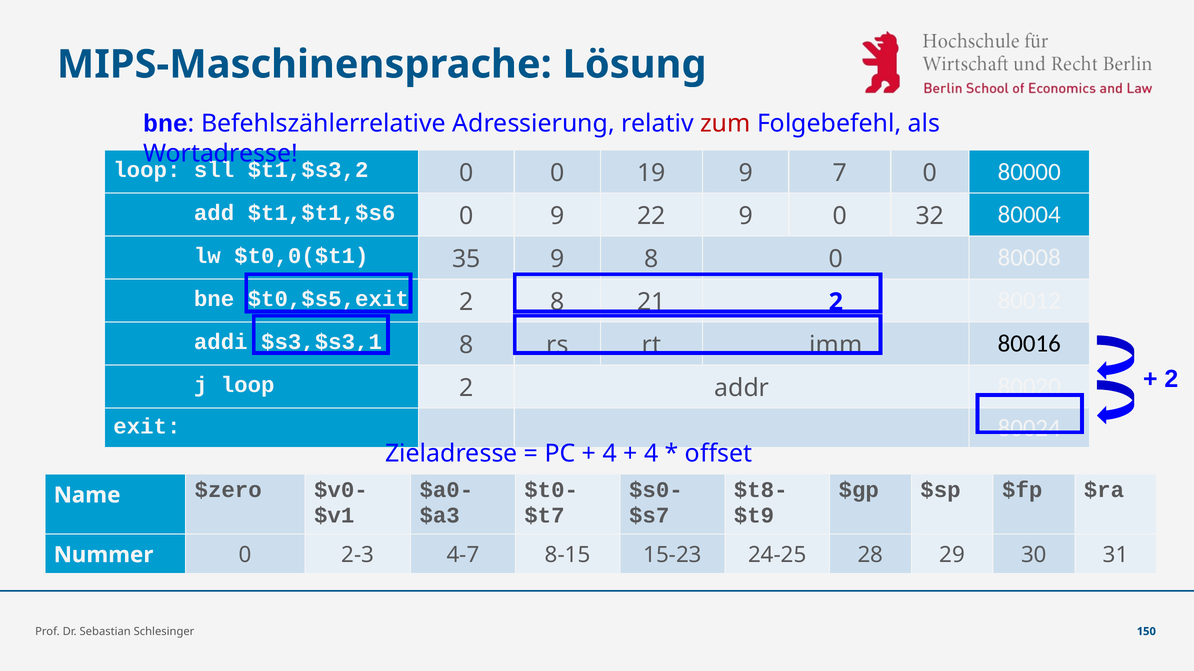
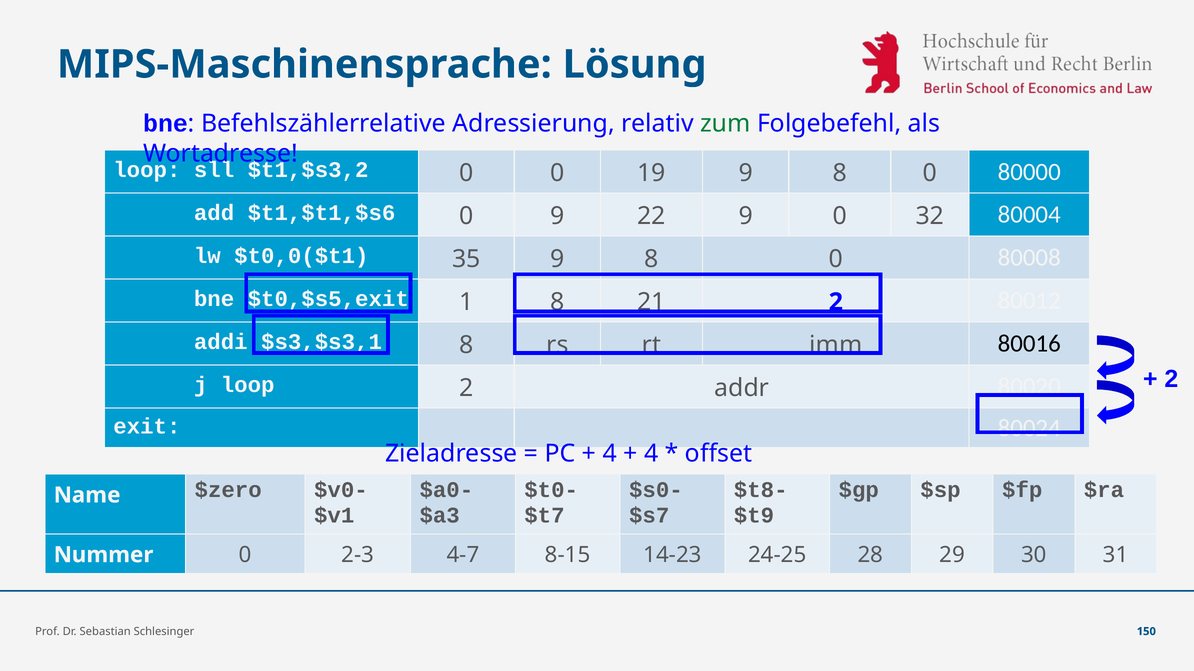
zum colour: red -> green (725, 124)
19 9 7: 7 -> 8 (840, 173)
2: 2 -> 1 (466, 302)
15-23: 15-23 -> 14-23 (672, 555)
